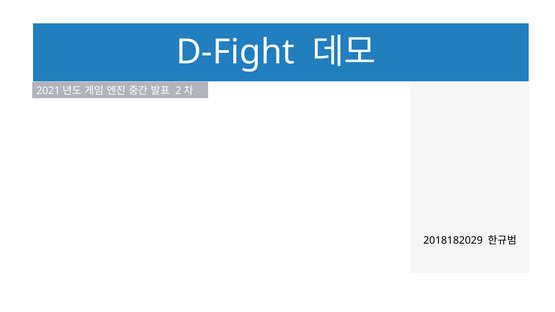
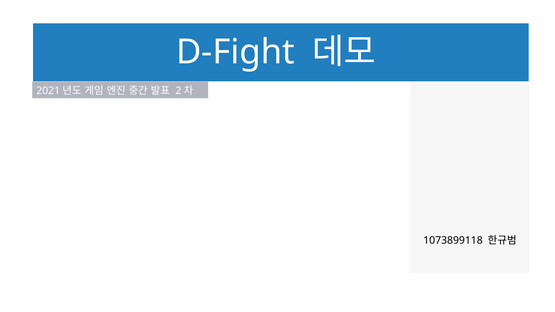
2018182029: 2018182029 -> 1073899118 (453, 241)
